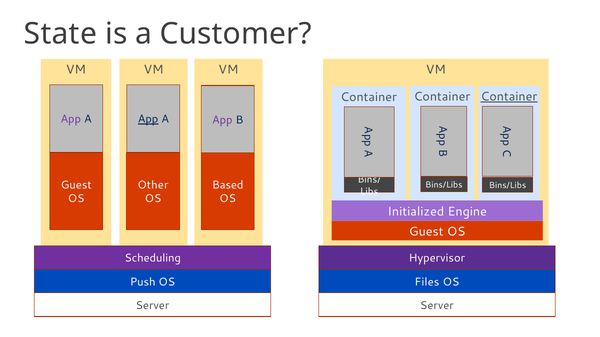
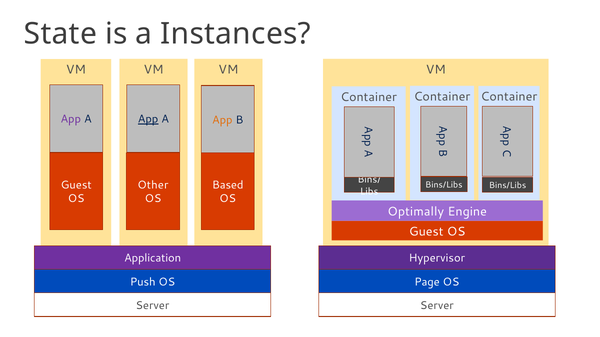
Customer: Customer -> Instances (236, 34)
Container underline: present -> none (509, 97)
App colour: purple -> orange (222, 120)
Initialized: Initialized -> Optimally (416, 212)
Scheduling: Scheduling -> Application (153, 259)
Files: Files -> Page (427, 282)
